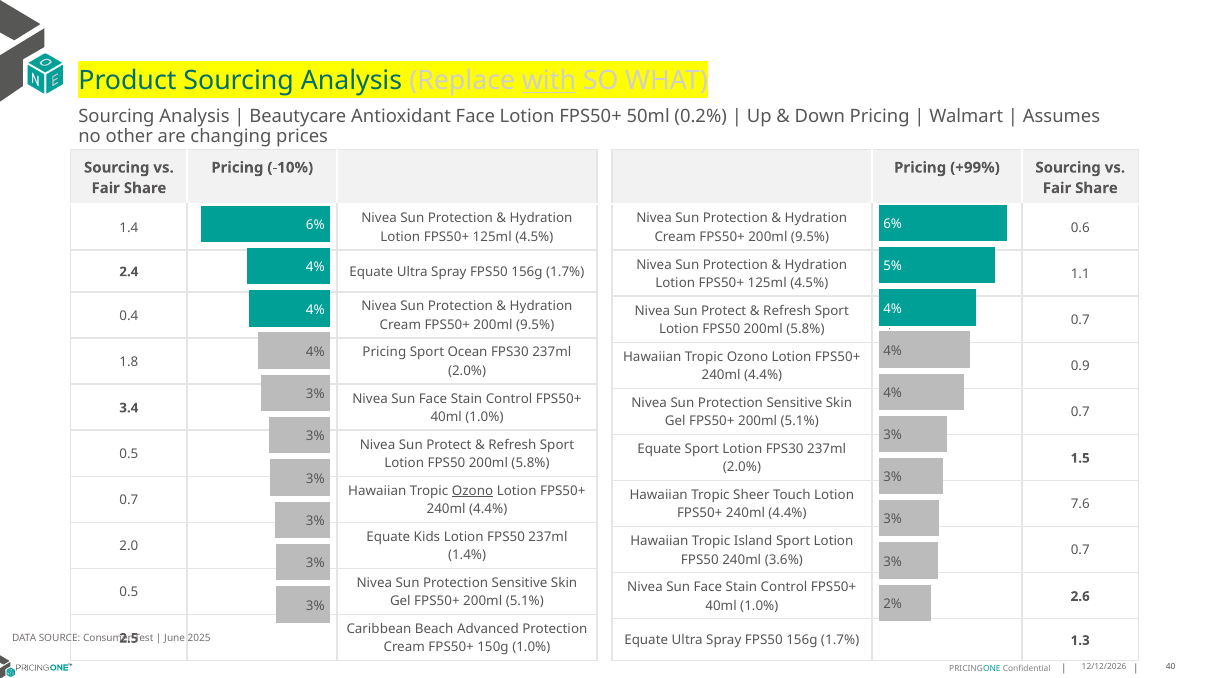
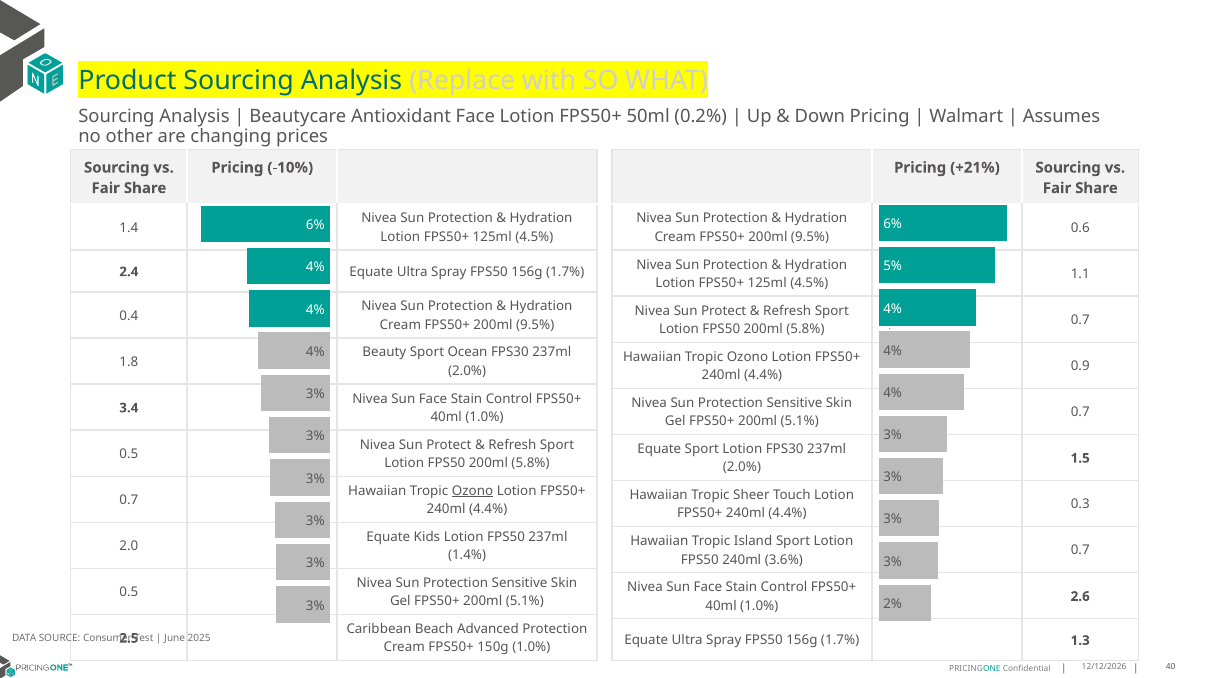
with underline: present -> none (549, 81)
+99%: +99% -> +21% (975, 168)
Pricing: Pricing -> Beauty (384, 352)
7.6: 7.6 -> 0.3 (1080, 504)
